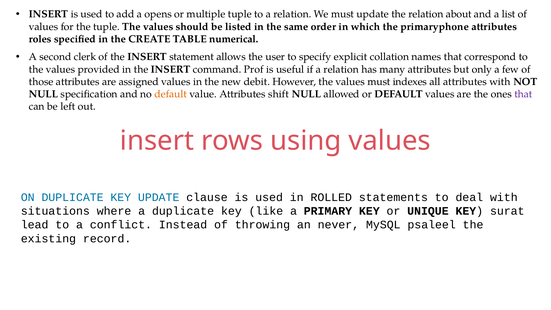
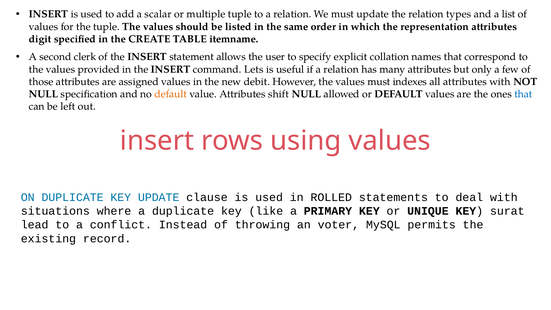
opens: opens -> scalar (158, 14)
about: about -> types (459, 14)
primaryphone: primaryphone -> representation (435, 27)
roles: roles -> digit (40, 39)
numerical: numerical -> itemname (234, 39)
Prof: Prof -> Lets (254, 69)
that colour: purple -> blue (523, 94)
never: never -> voter (338, 225)
psaleel: psaleel -> permits (432, 225)
